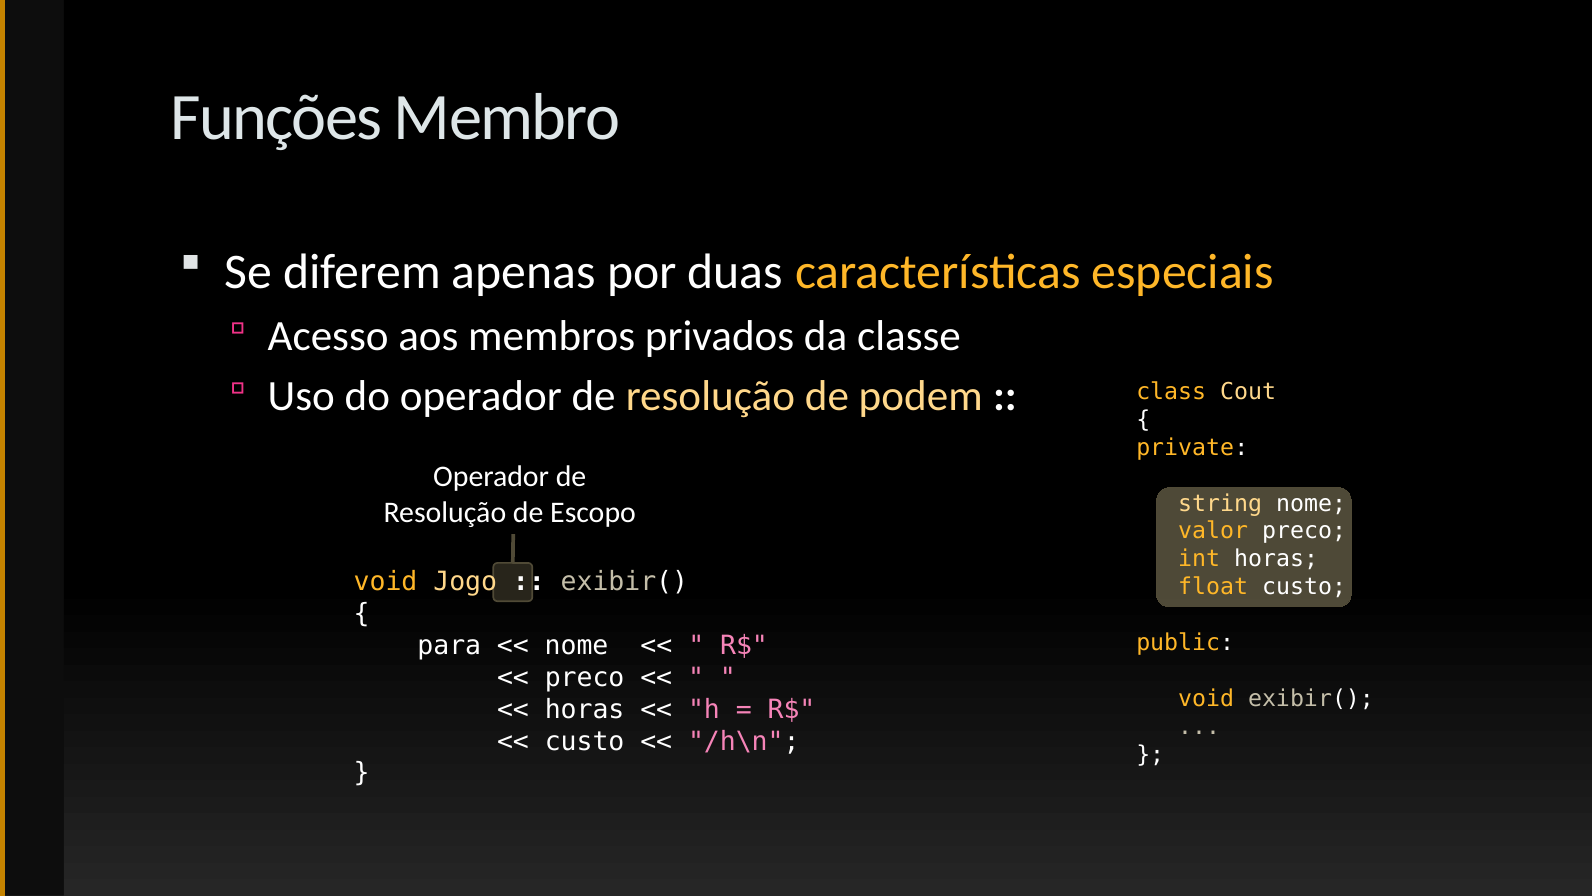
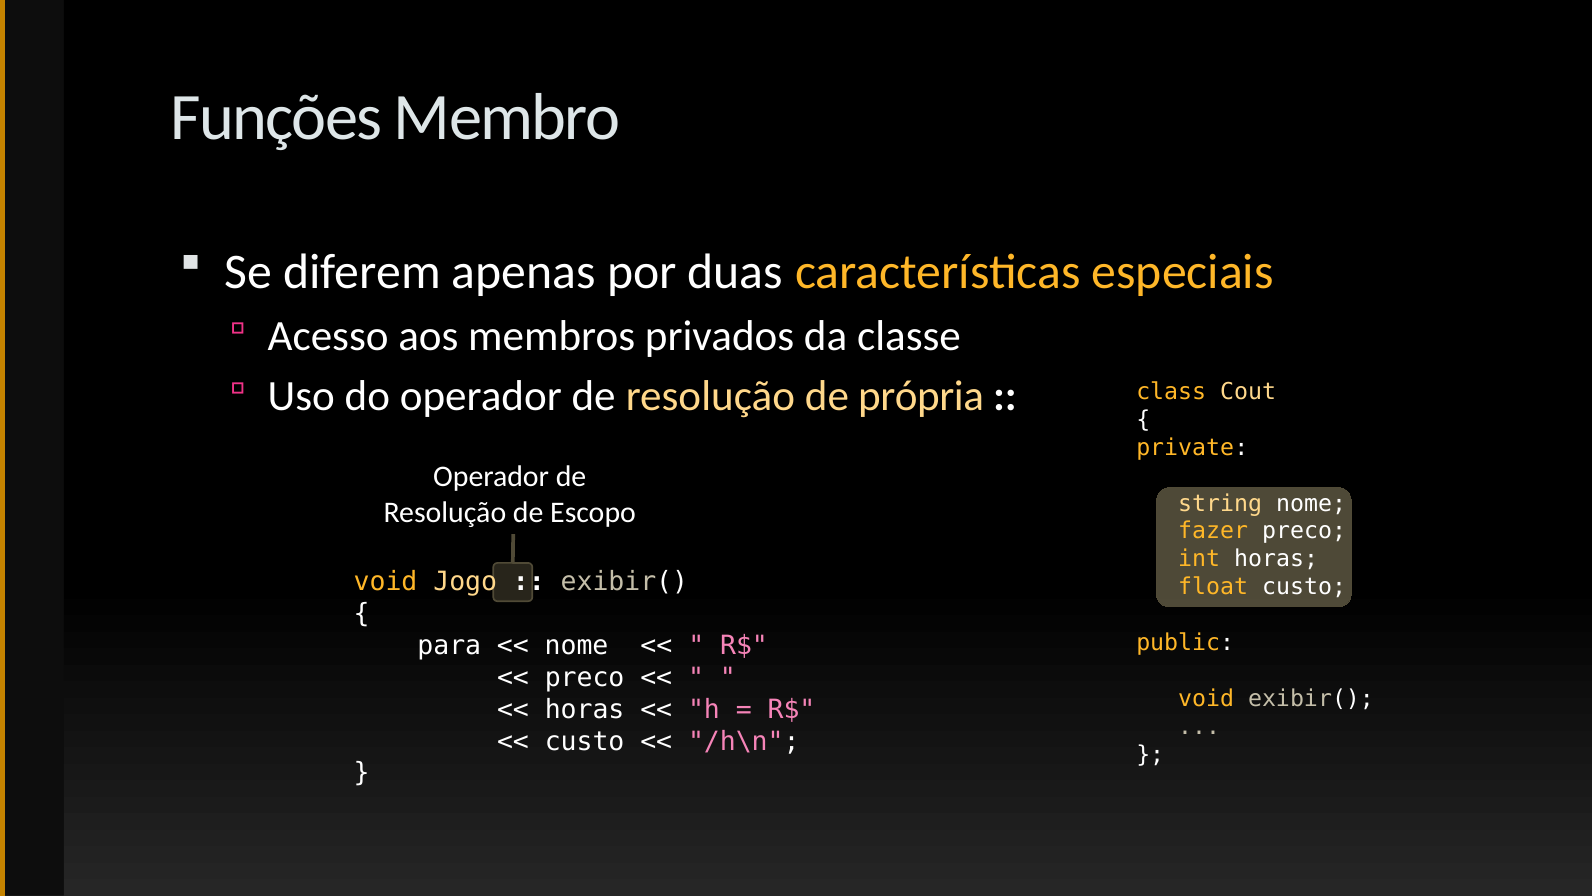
podem: podem -> própria (921, 396)
valor: valor -> fazer (1213, 531)
